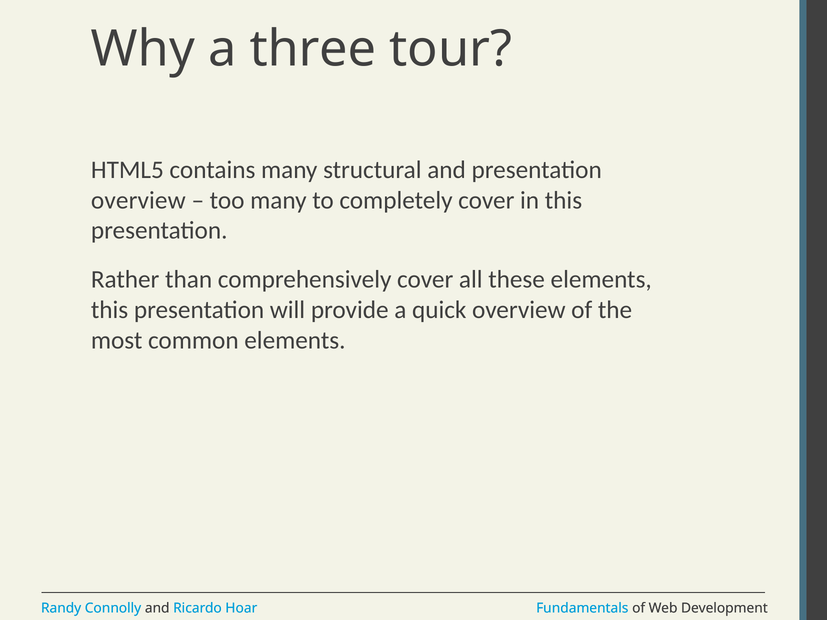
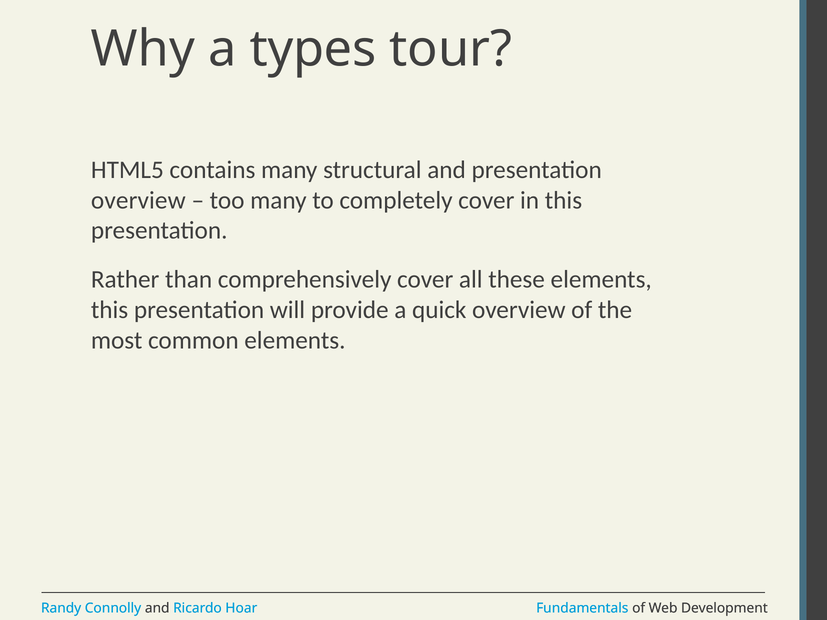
three: three -> types (313, 49)
